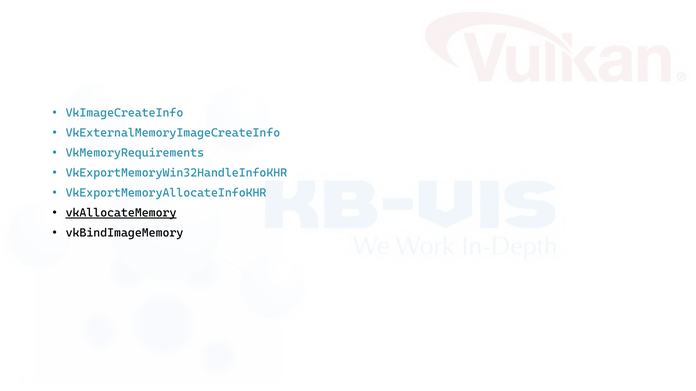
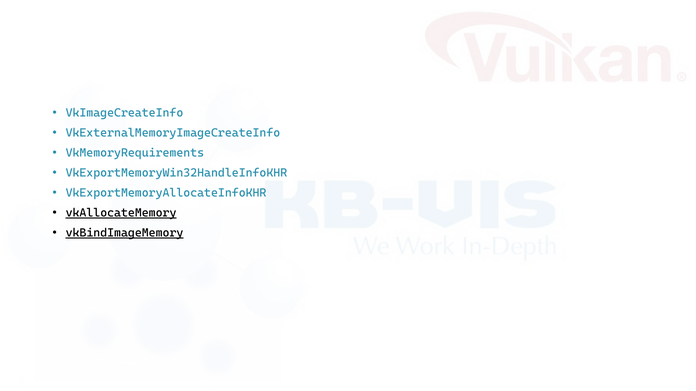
vkBindImageMemory underline: none -> present (124, 233)
